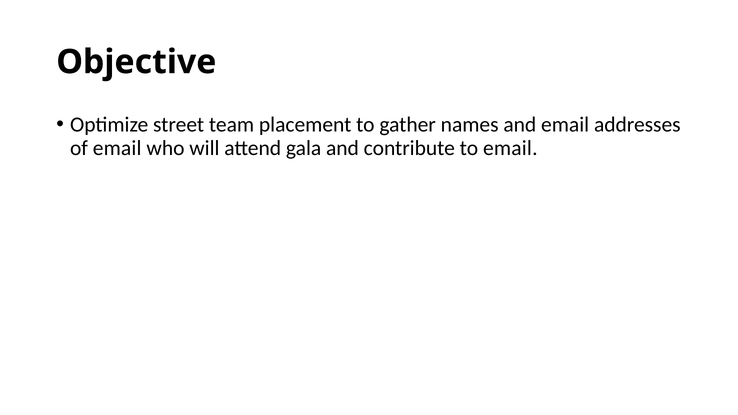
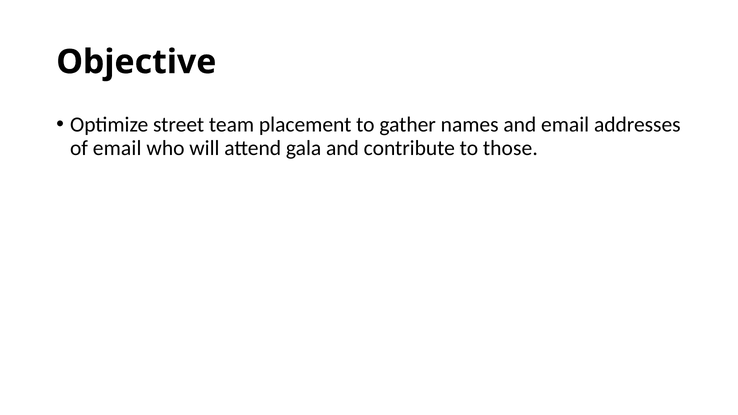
to email: email -> those (510, 148)
